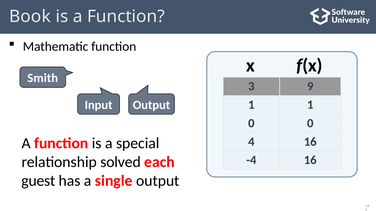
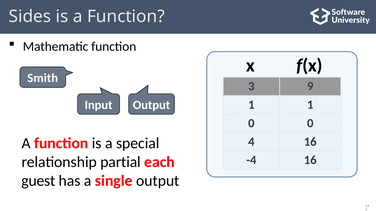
Book: Book -> Sides (30, 17)
solved: solved -> partial (121, 162)
